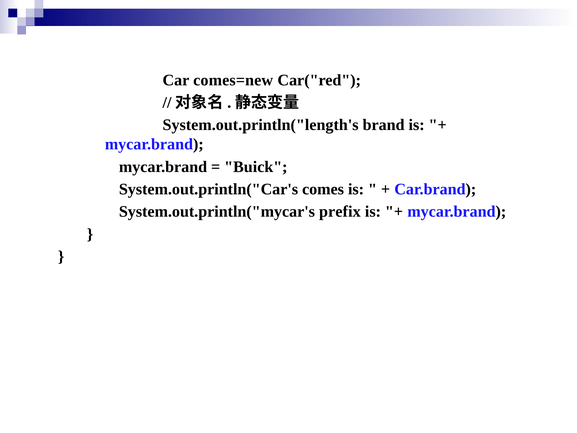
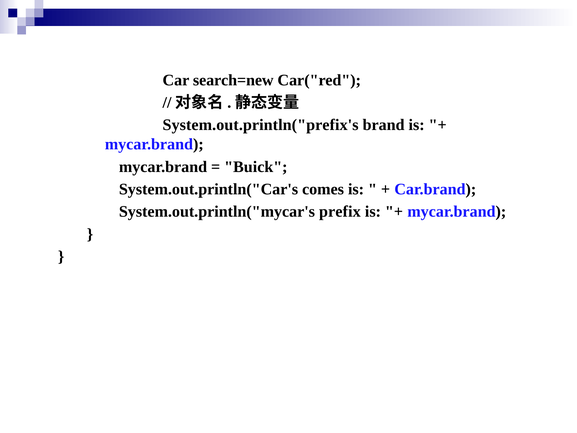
comes=new: comes=new -> search=new (233, 80)
System.out.println("length's: System.out.println("length's -> System.out.println("prefix's (261, 125)
